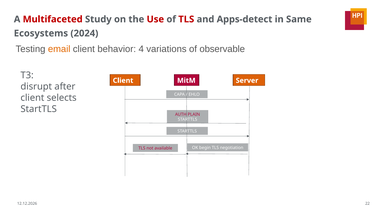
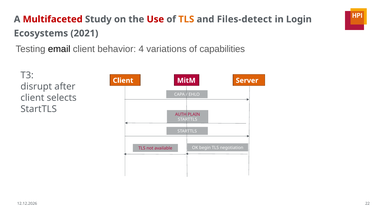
TLS colour: red -> orange (186, 19)
Apps-detect: Apps-detect -> Files-detect (244, 19)
Same: Same -> Login (299, 19)
2024: 2024 -> 2021 (84, 33)
email colour: orange -> black (59, 49)
observable: observable -> capabilities (222, 49)
